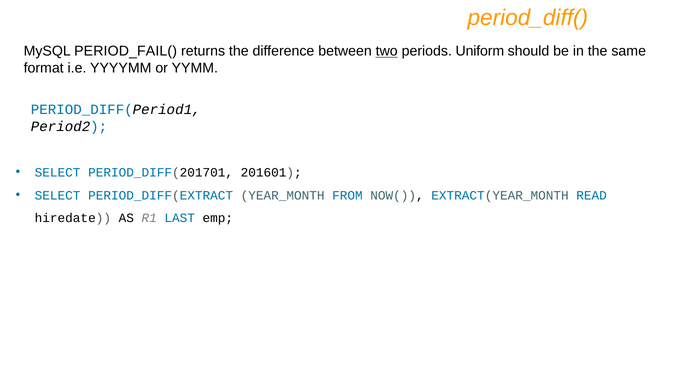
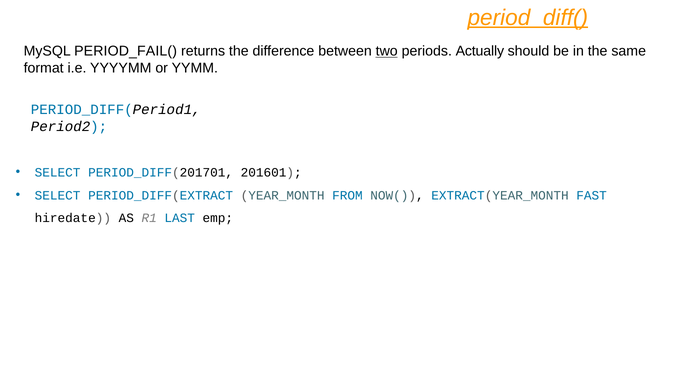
period_diff( underline: none -> present (528, 18)
Uniform: Uniform -> Actually (480, 51)
READ: READ -> FAST (592, 195)
